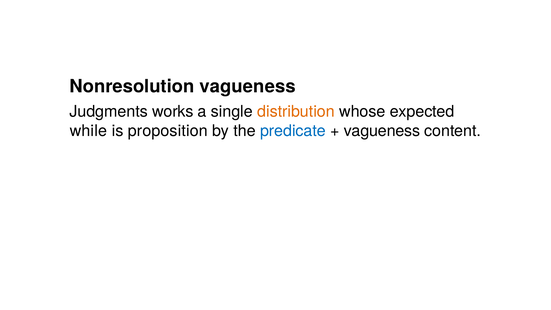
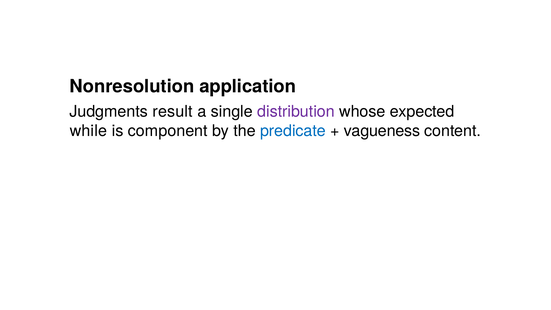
Nonresolution vagueness: vagueness -> application (248, 87)
works: works -> result (173, 111)
distribution colour: orange -> purple (296, 111)
proposition: proposition -> component (168, 131)
